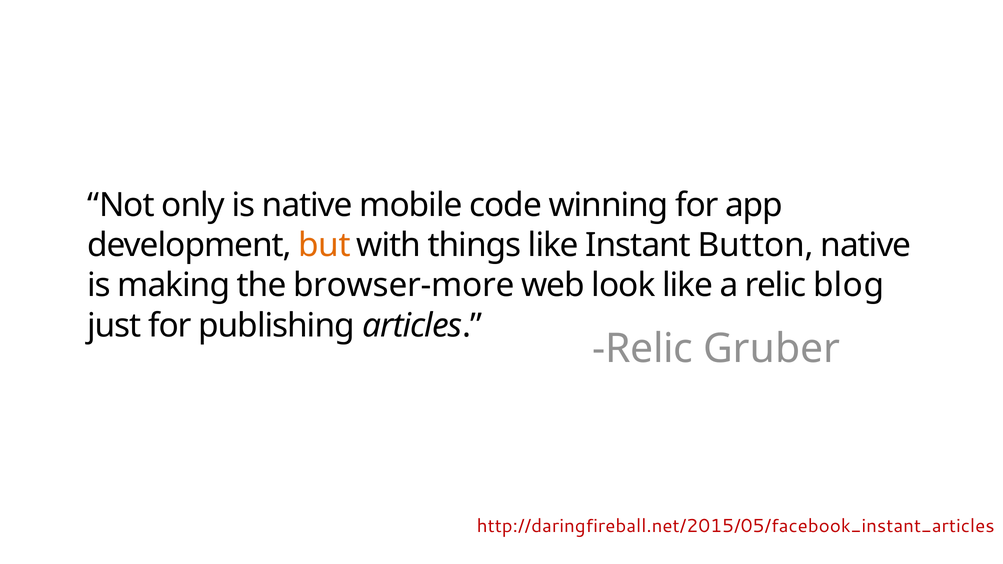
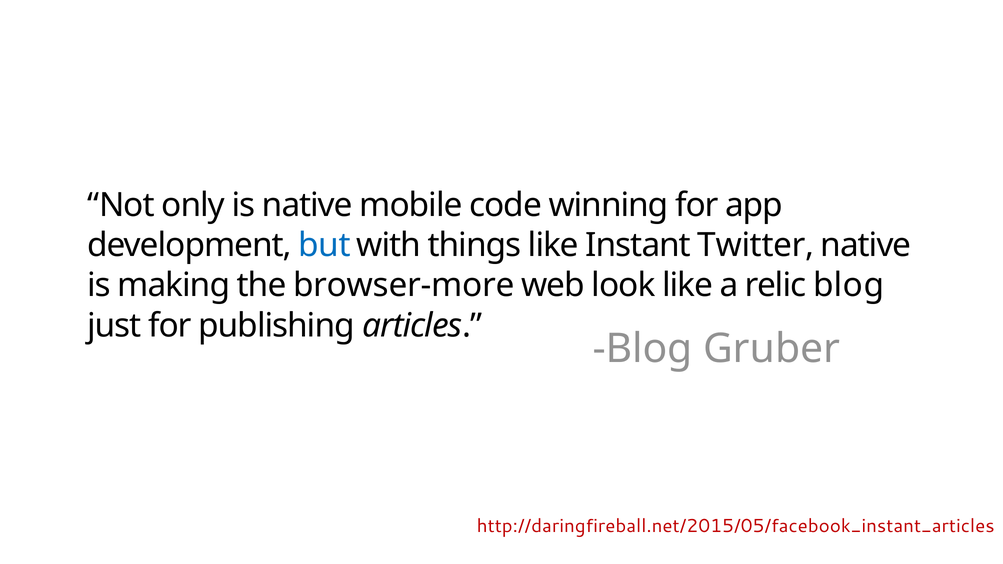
but colour: orange -> blue (324, 245)
Button: Button -> Twitter (756, 245)
Relic: Relic -> Blog (643, 349)
